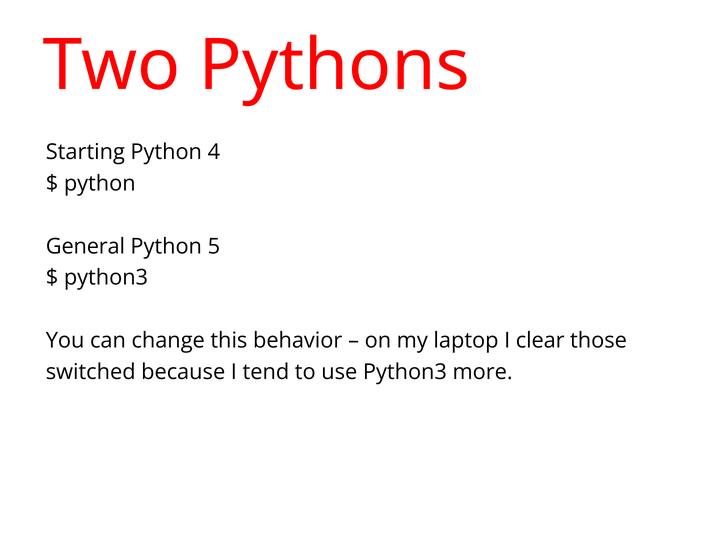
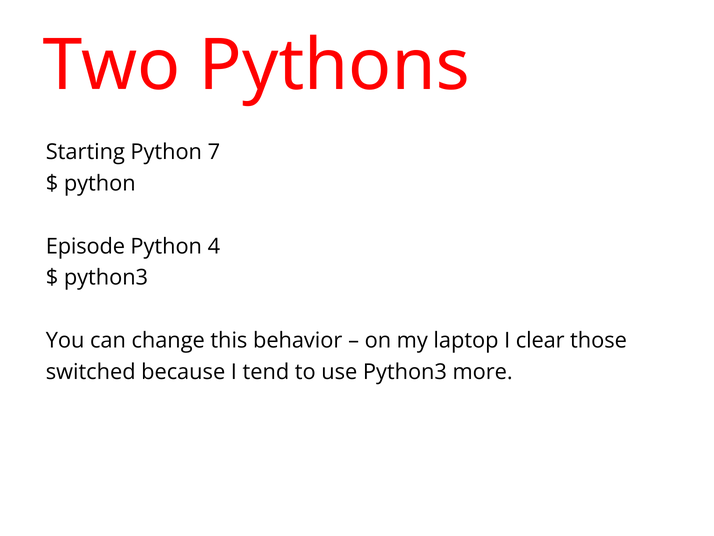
4: 4 -> 7 (214, 152)
General: General -> Episode (85, 246)
5: 5 -> 4 (214, 246)
